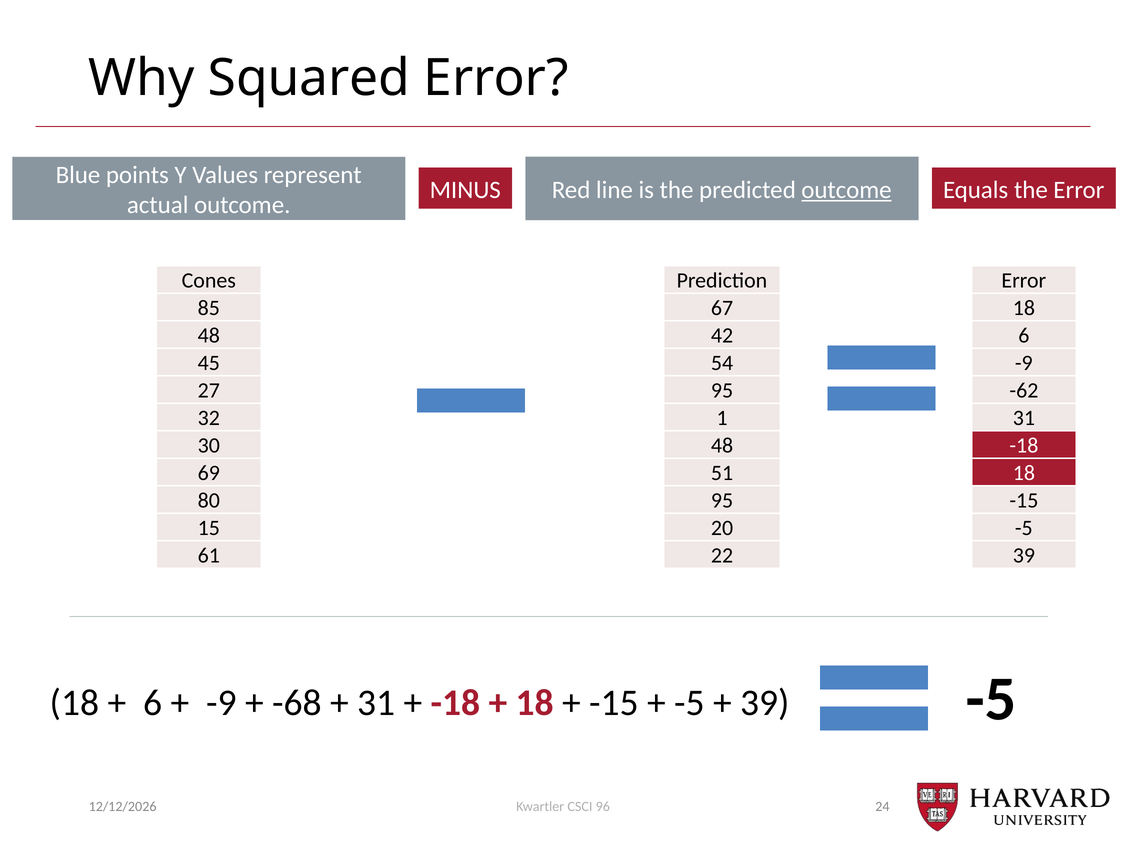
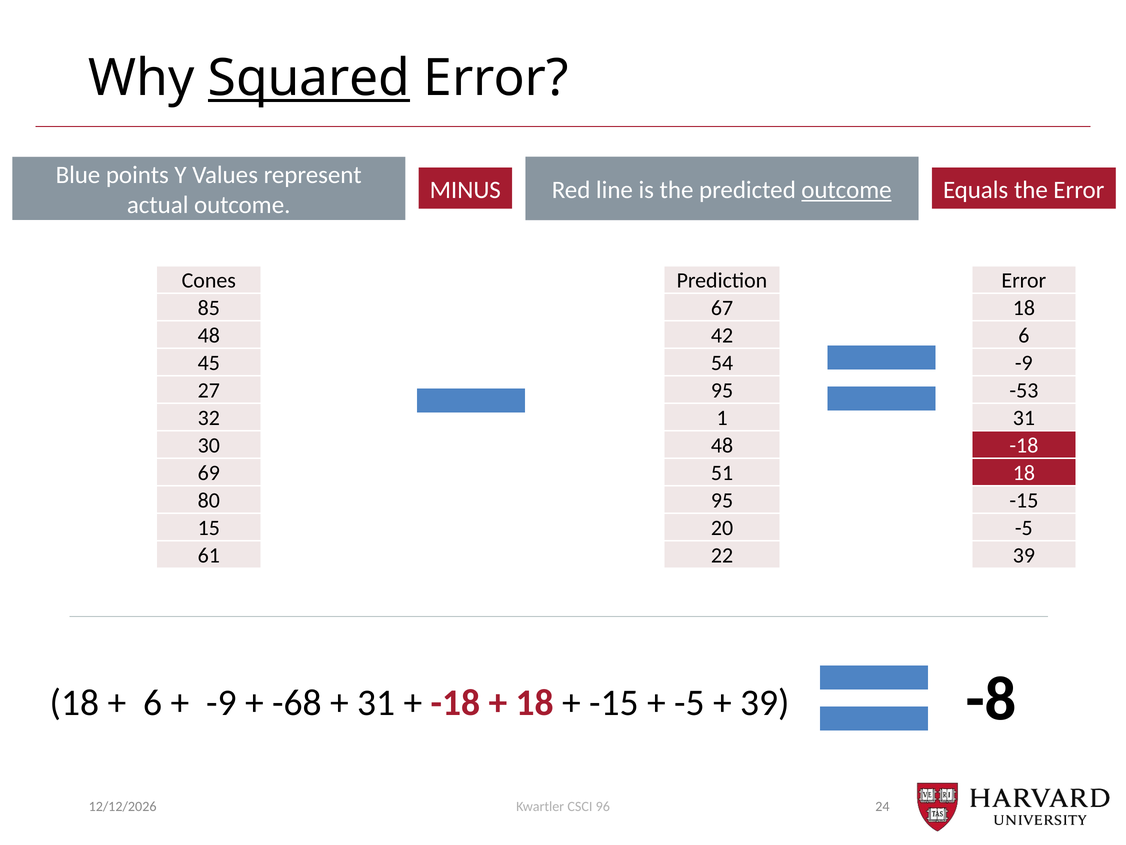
Squared underline: none -> present (309, 78)
-62: -62 -> -53 (1024, 390)
39 -5: -5 -> -8 (991, 698)
